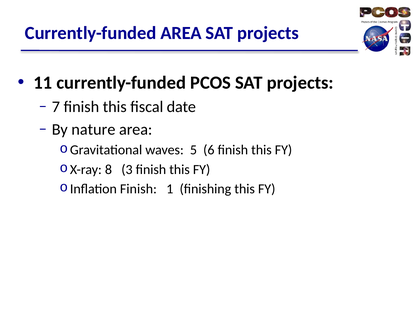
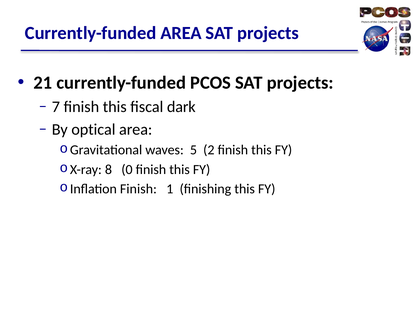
11: 11 -> 21 (43, 83)
date: date -> dark (181, 107)
nature: nature -> optical (93, 129)
6: 6 -> 2 (209, 150)
3: 3 -> 0 (127, 169)
